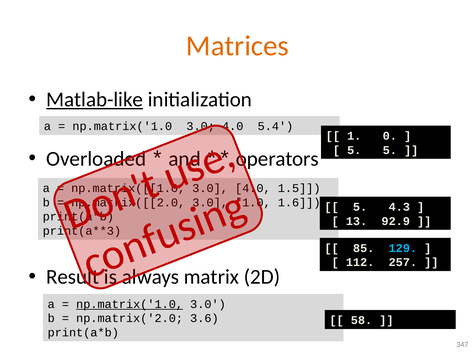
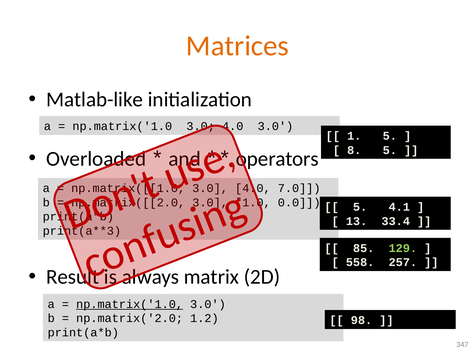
Matlab-like underline: present -> none (95, 100)
5.4: 5.4 -> 3.0 (275, 126)
1 0: 0 -> 5 (390, 136)
5: 5 -> 8 (354, 150)
1.5: 1.5 -> 7.0 (299, 188)
1.6: 1.6 -> 0.0 (299, 203)
4.3: 4.3 -> 4.1 (399, 207)
92.9: 92.9 -> 33.4 (396, 221)
129 colour: light blue -> light green (403, 248)
112: 112 -> 558 (360, 263)
3.6: 3.6 -> 1.2 (204, 319)
58: 58 -> 98 (362, 321)
